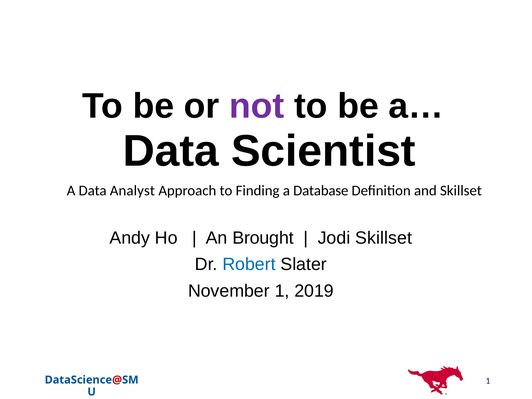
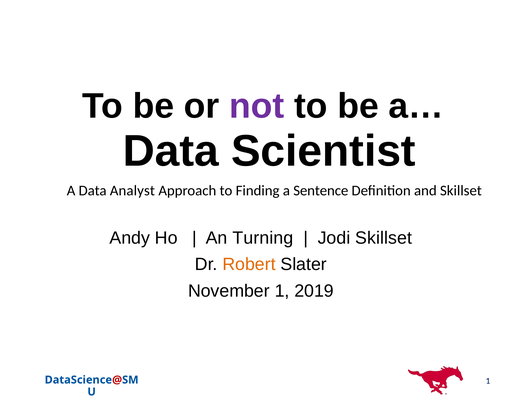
Database: Database -> Sentence (321, 191)
Brought: Brought -> Turning (263, 238)
Robert colour: blue -> orange (249, 264)
